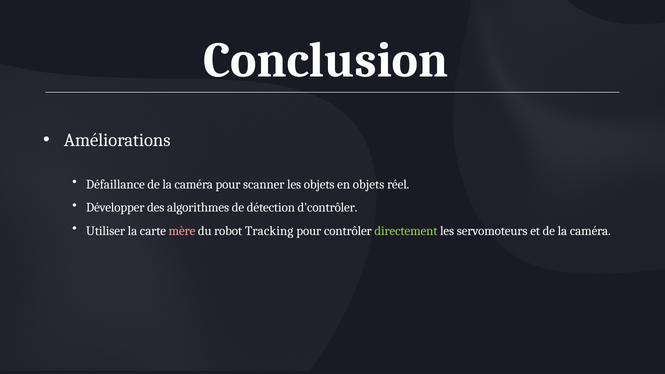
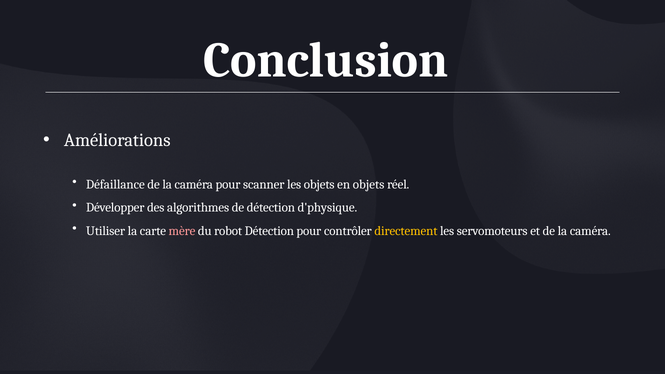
d'contrôler: d'contrôler -> d'physique (327, 208)
robot Tracking: Tracking -> Détection (269, 231)
directement colour: light green -> yellow (406, 231)
